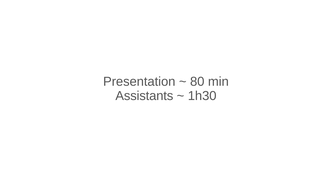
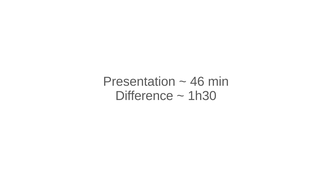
80: 80 -> 46 (197, 81)
Assistants: Assistants -> Difference (144, 96)
